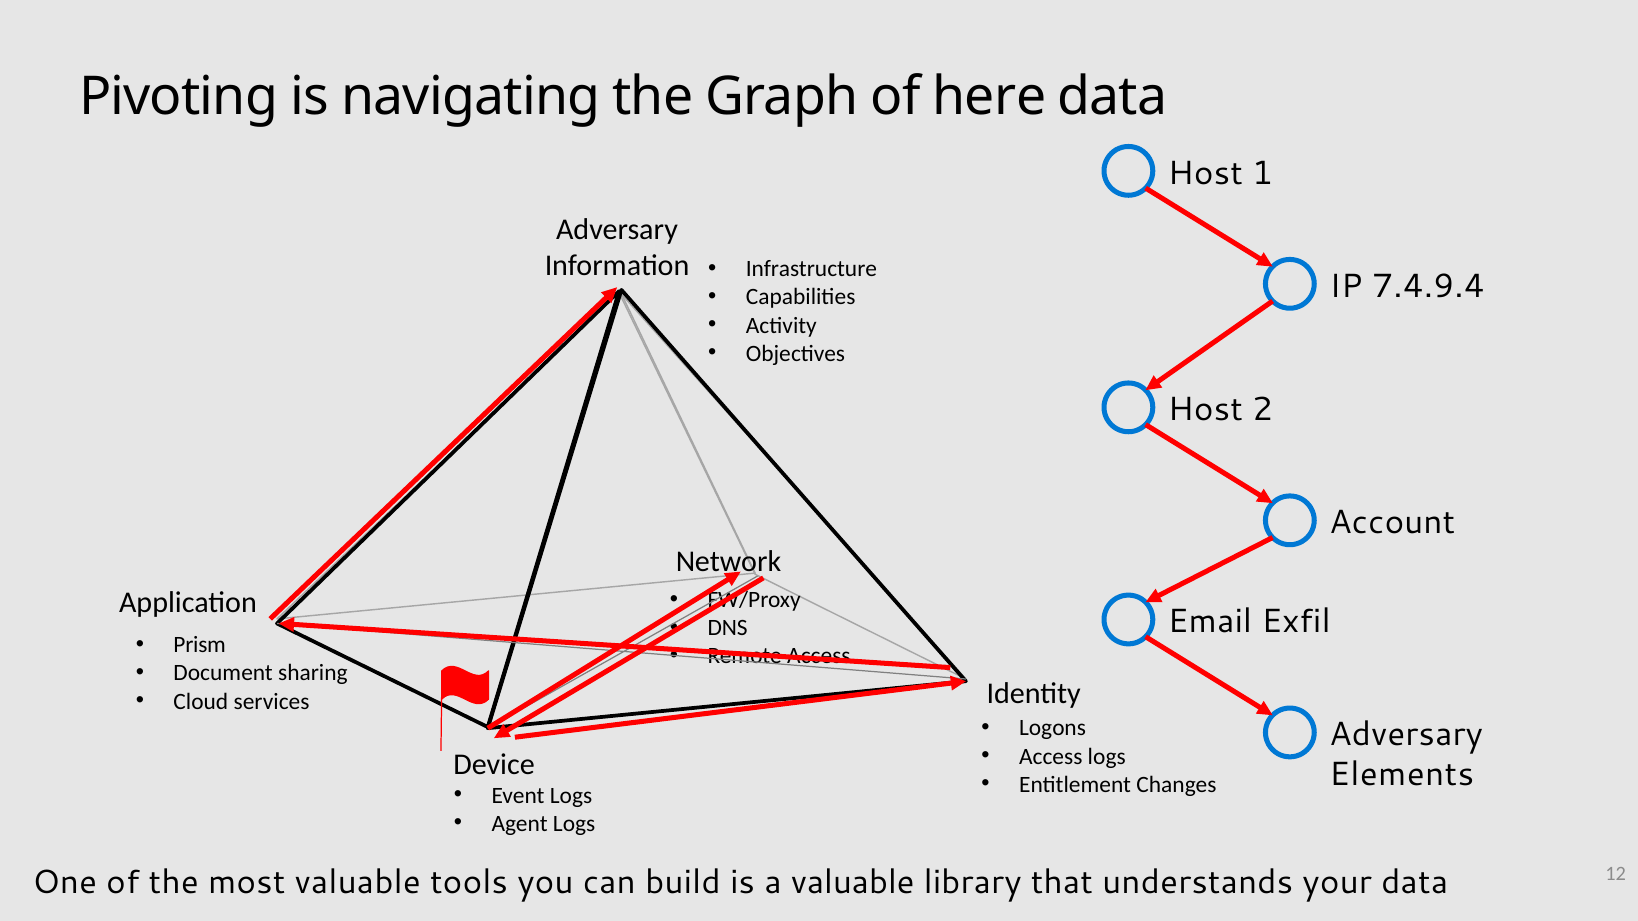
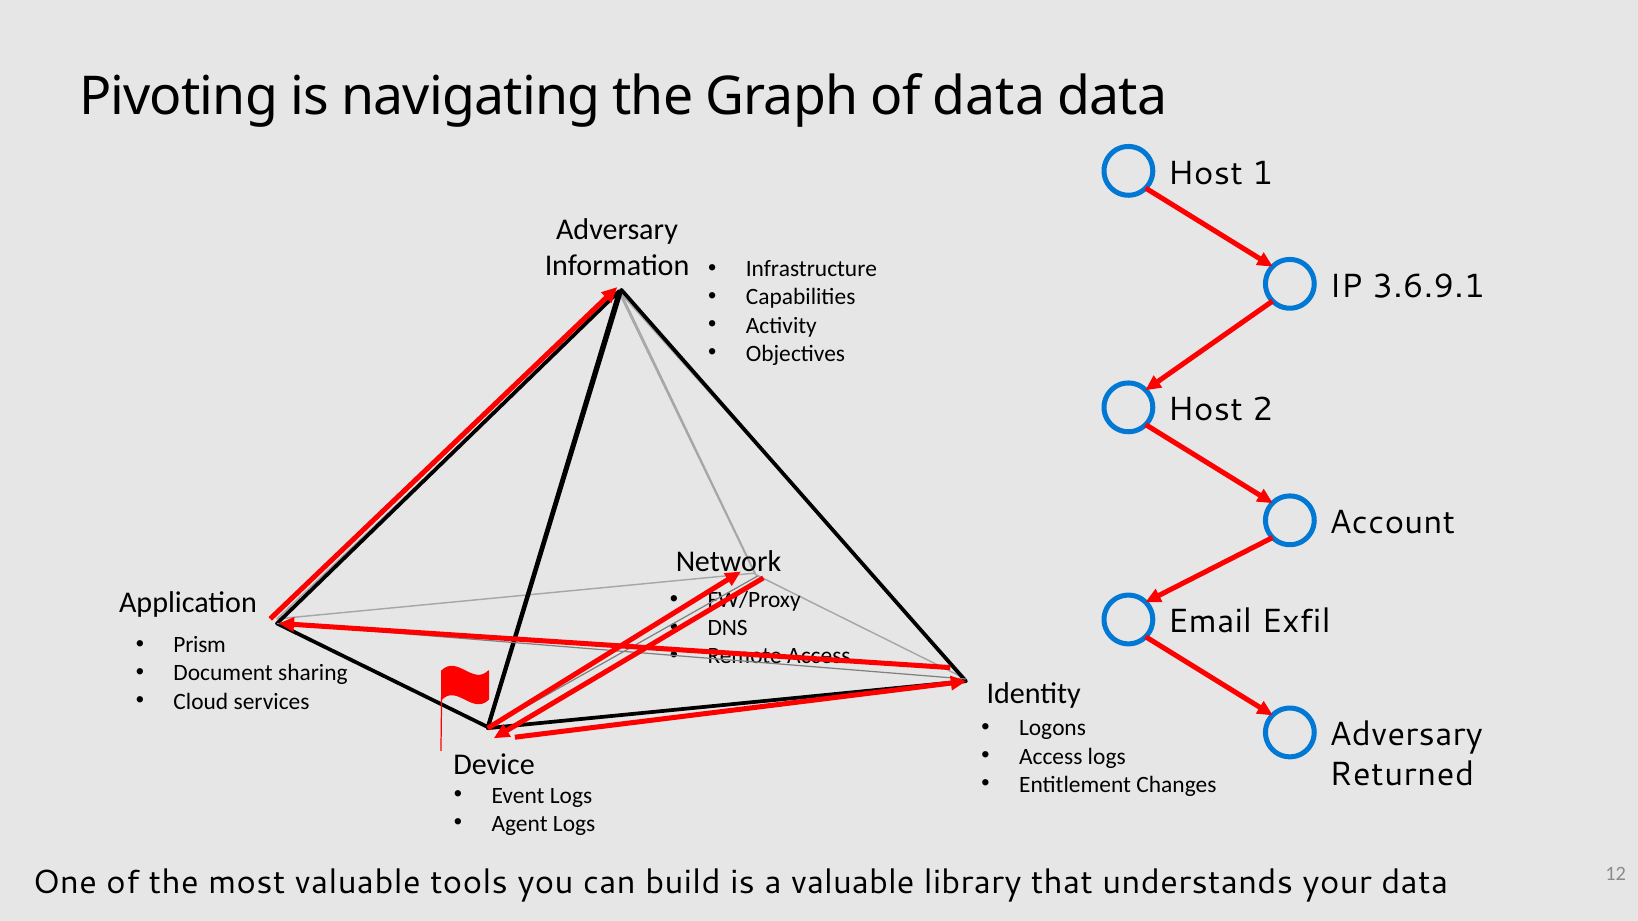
of here: here -> data (989, 97)
7.4.9.4: 7.4.9.4 -> 3.6.9.1 (1428, 286)
Elements: Elements -> Returned (1402, 775)
